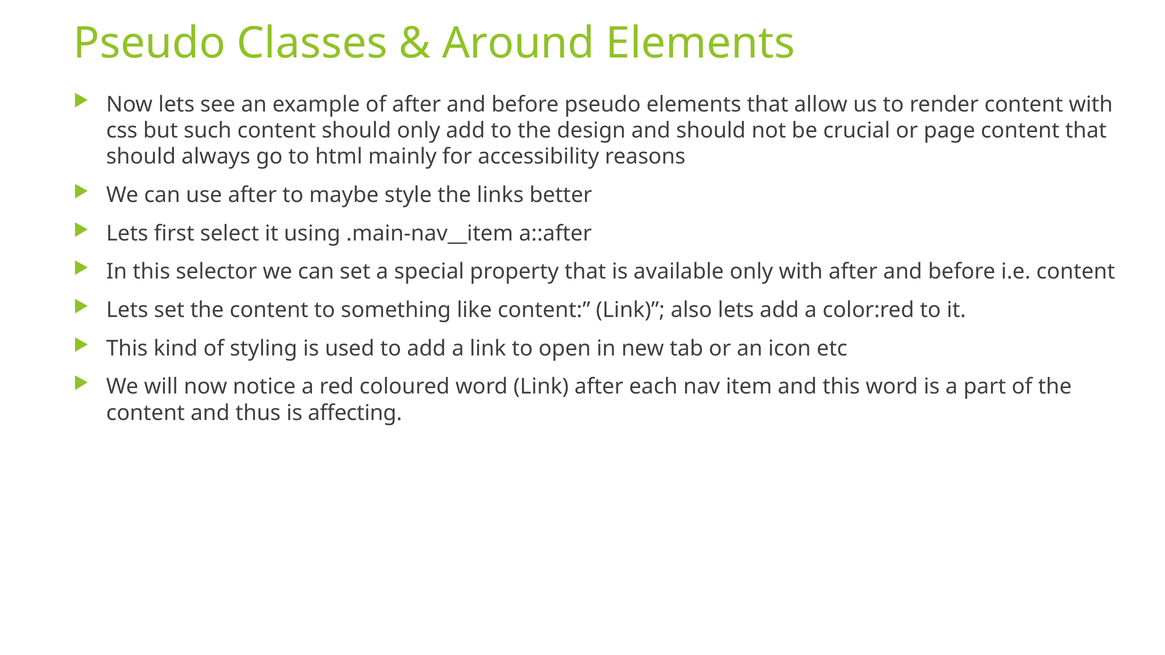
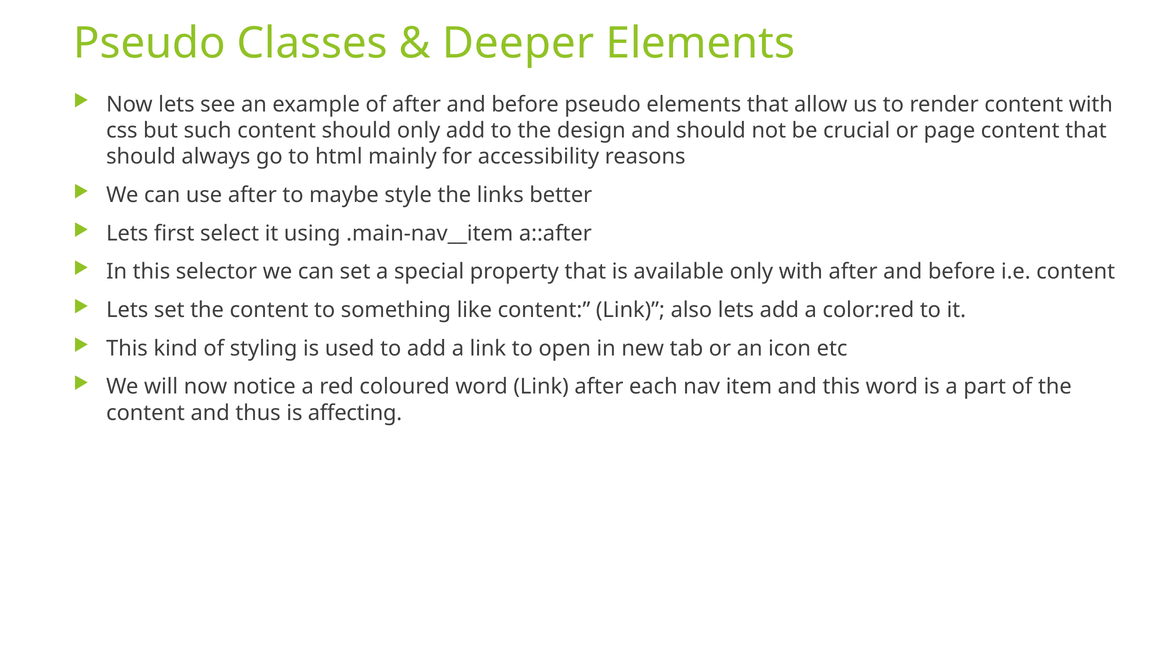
Around: Around -> Deeper (518, 43)
